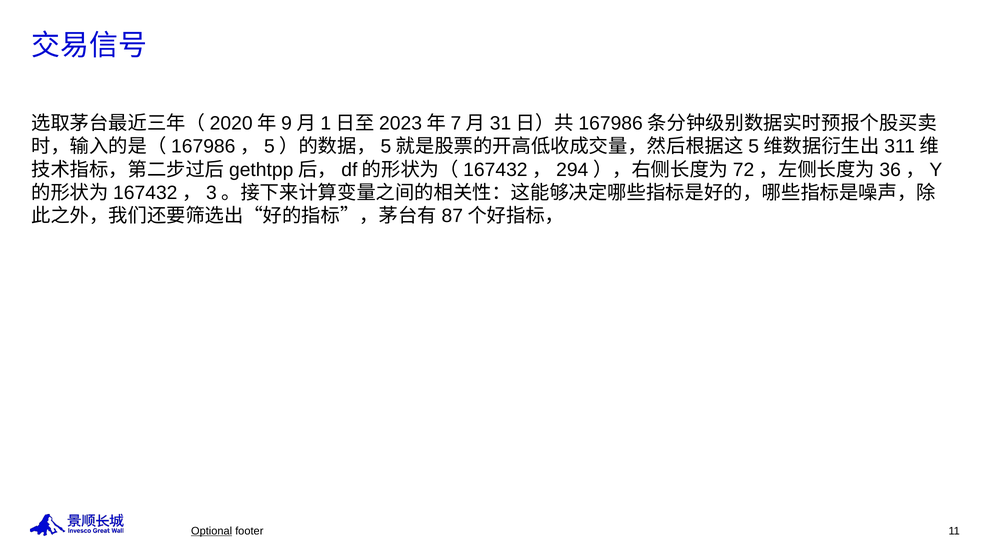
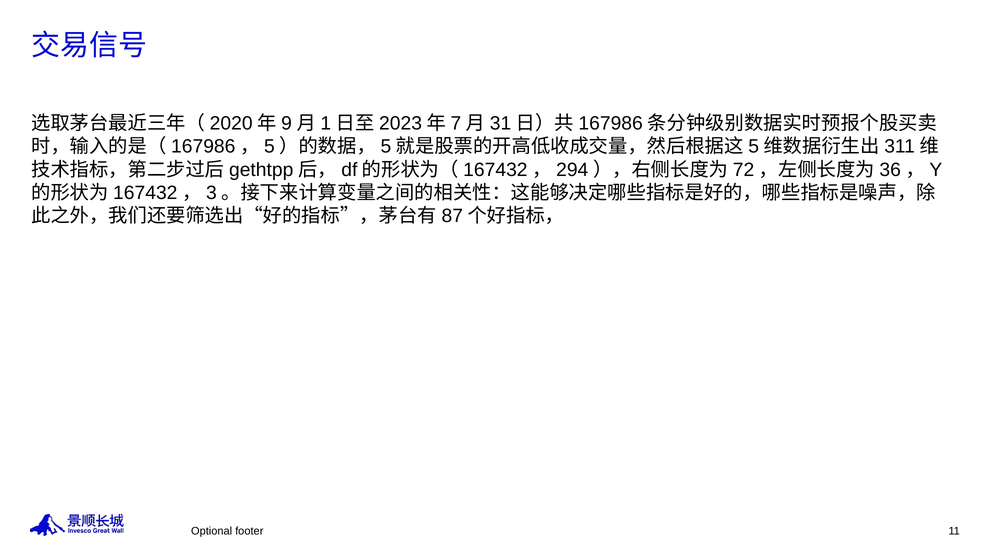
Optional underline: present -> none (212, 531)
